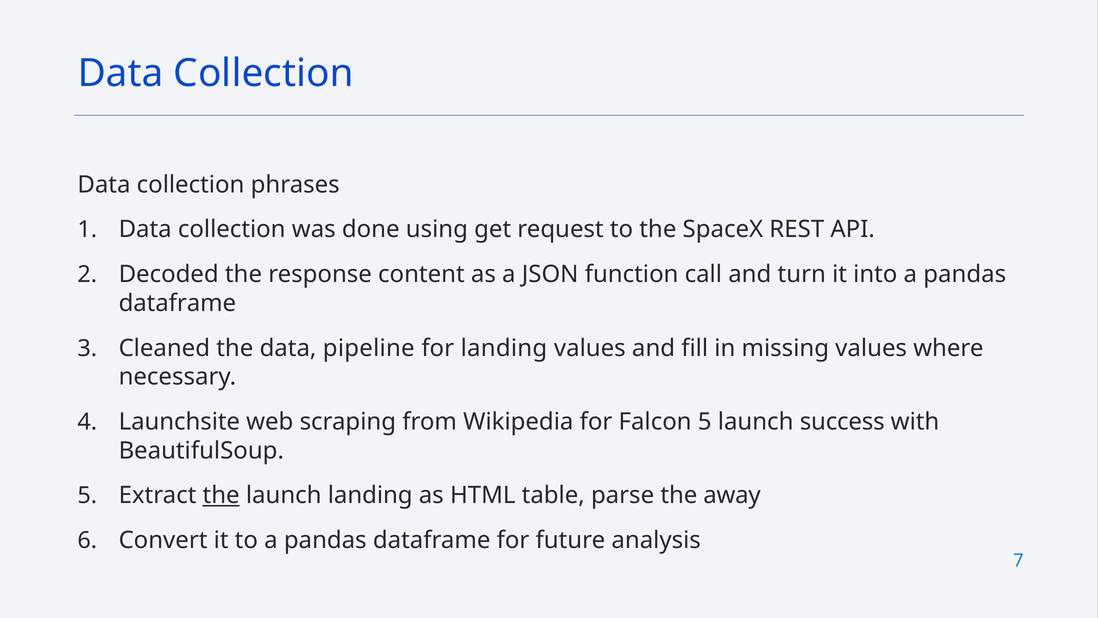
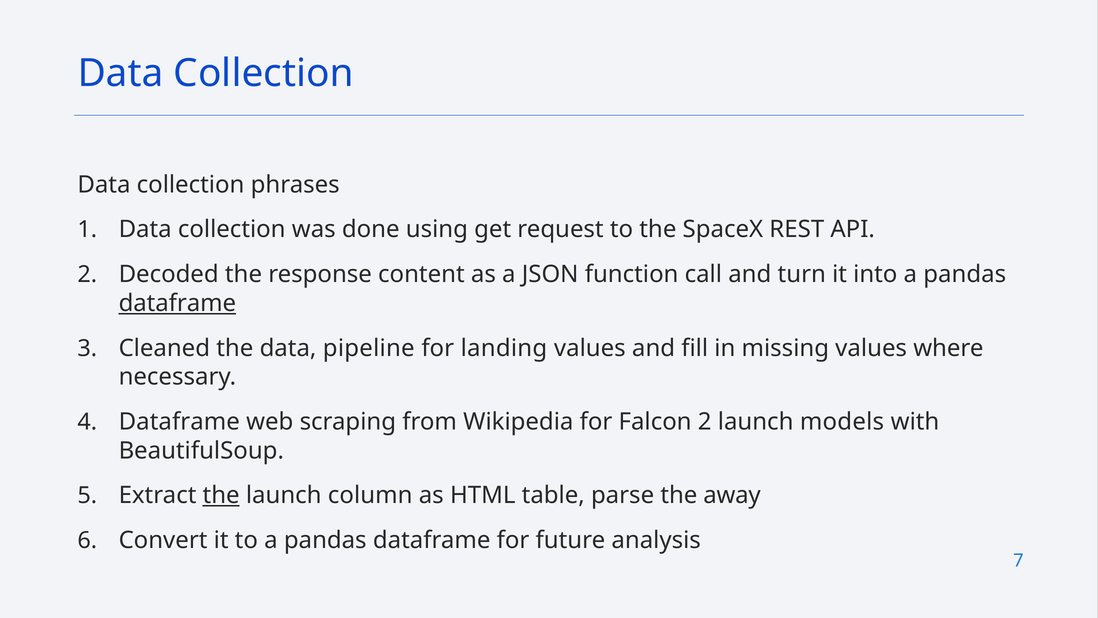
dataframe underline: none -> present (177, 303)
Launchsite: Launchsite -> Dataframe (179, 422)
Falcon 5: 5 -> 2 (705, 422)
success: success -> models (842, 422)
launch landing: landing -> column (370, 495)
